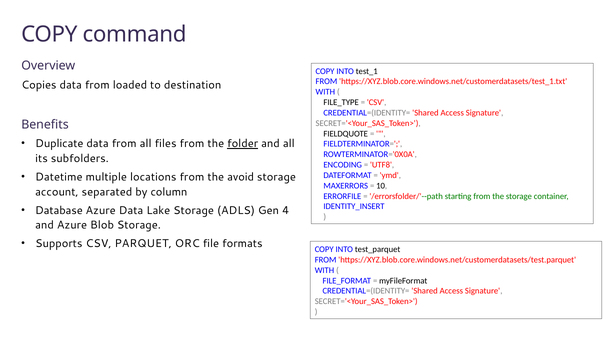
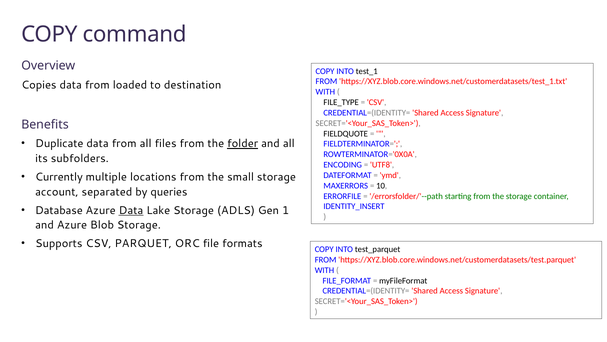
Datetime: Datetime -> Currently (59, 177)
avoid: avoid -> small (241, 177)
column: column -> queries (169, 192)
Data underline: none -> present (131, 210)
4: 4 -> 1 (286, 210)
